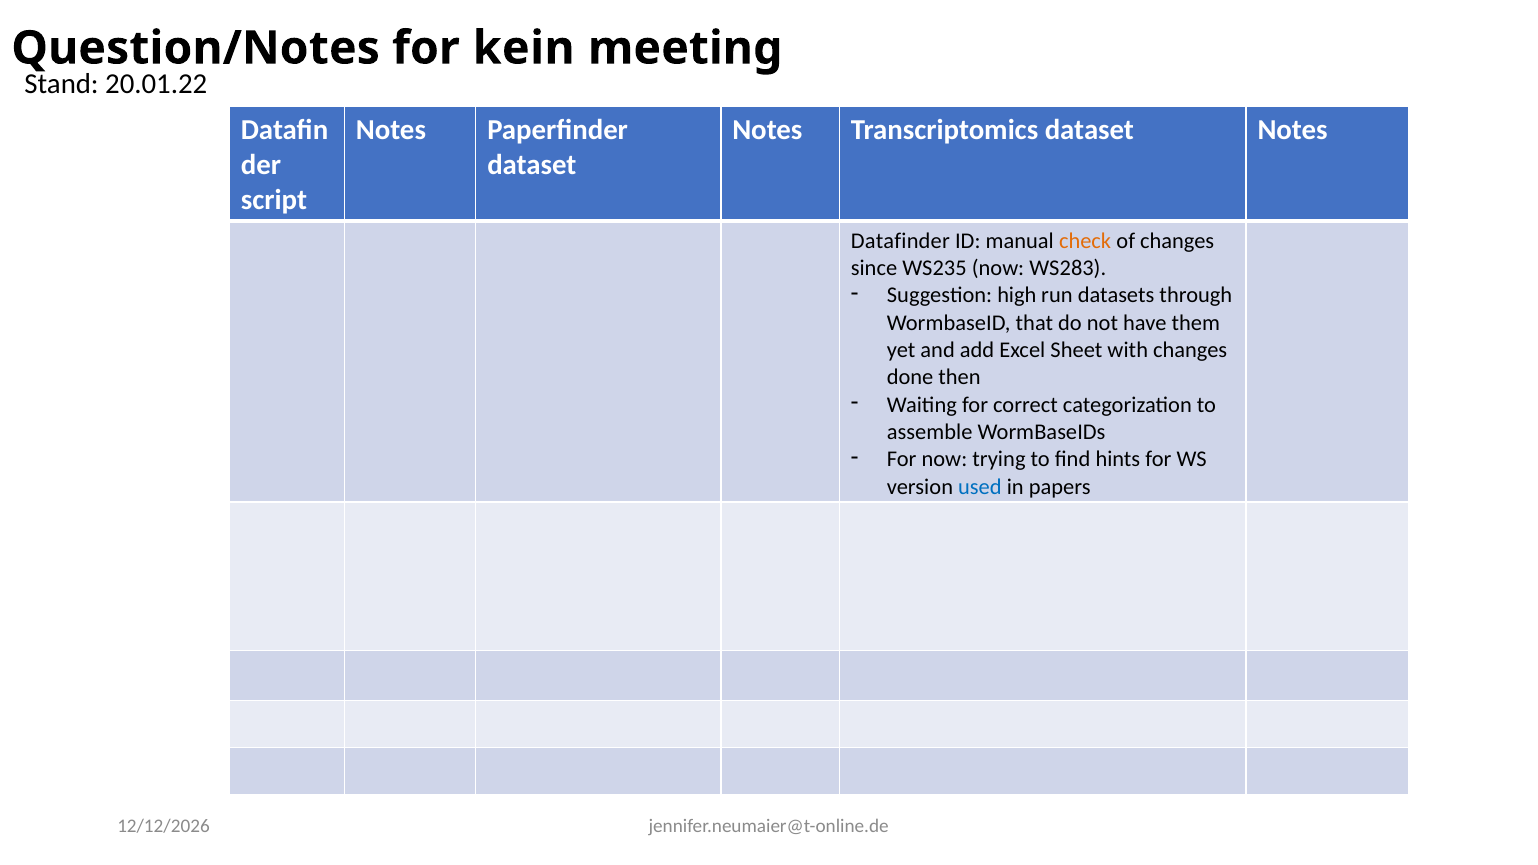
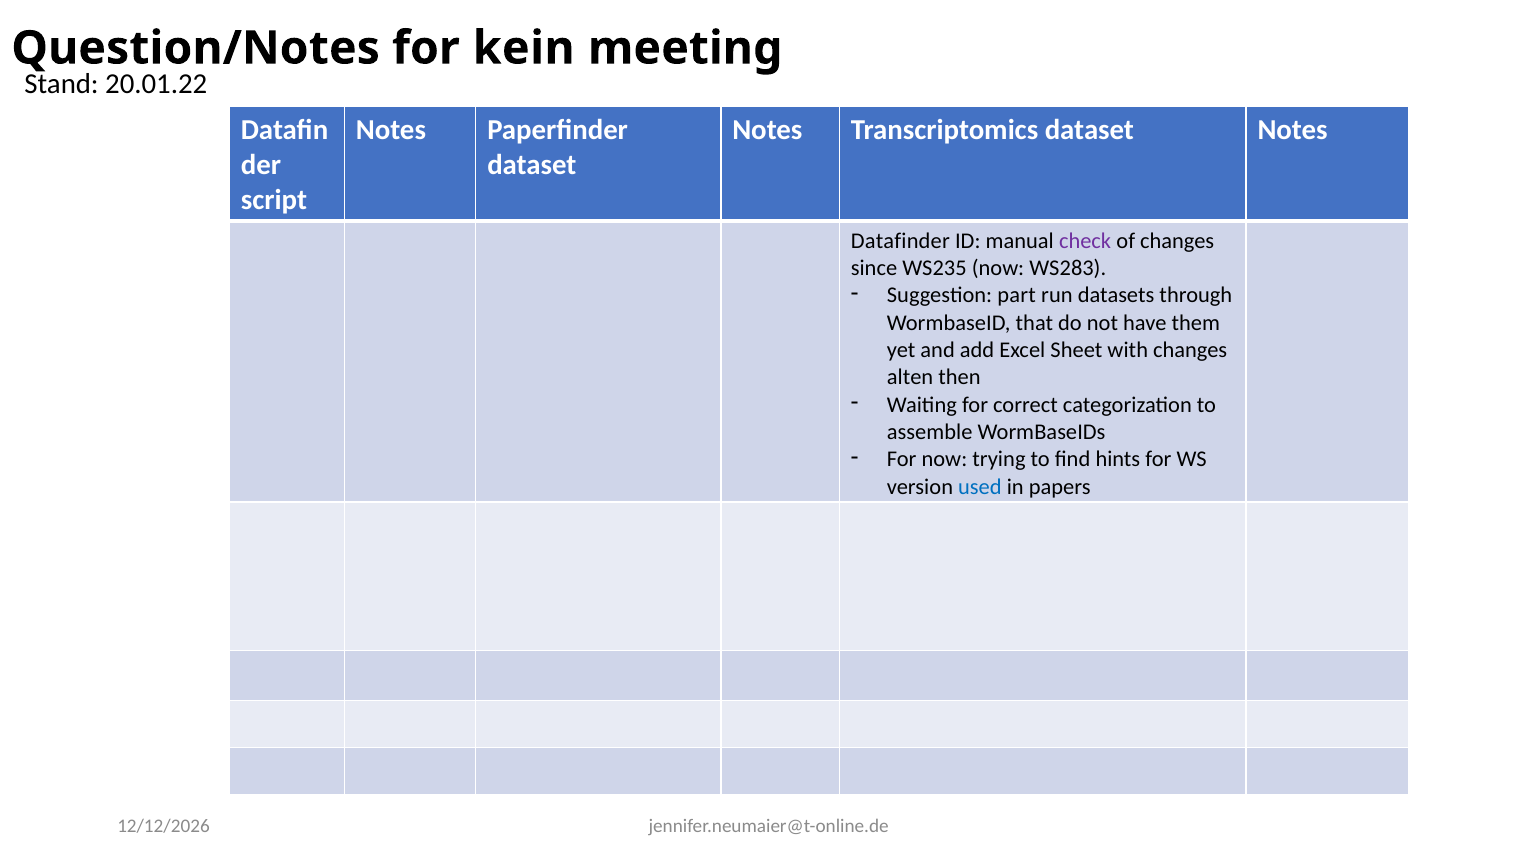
check colour: orange -> purple (1085, 241)
high: high -> part (1017, 296)
done: done -> alten (910, 378)
